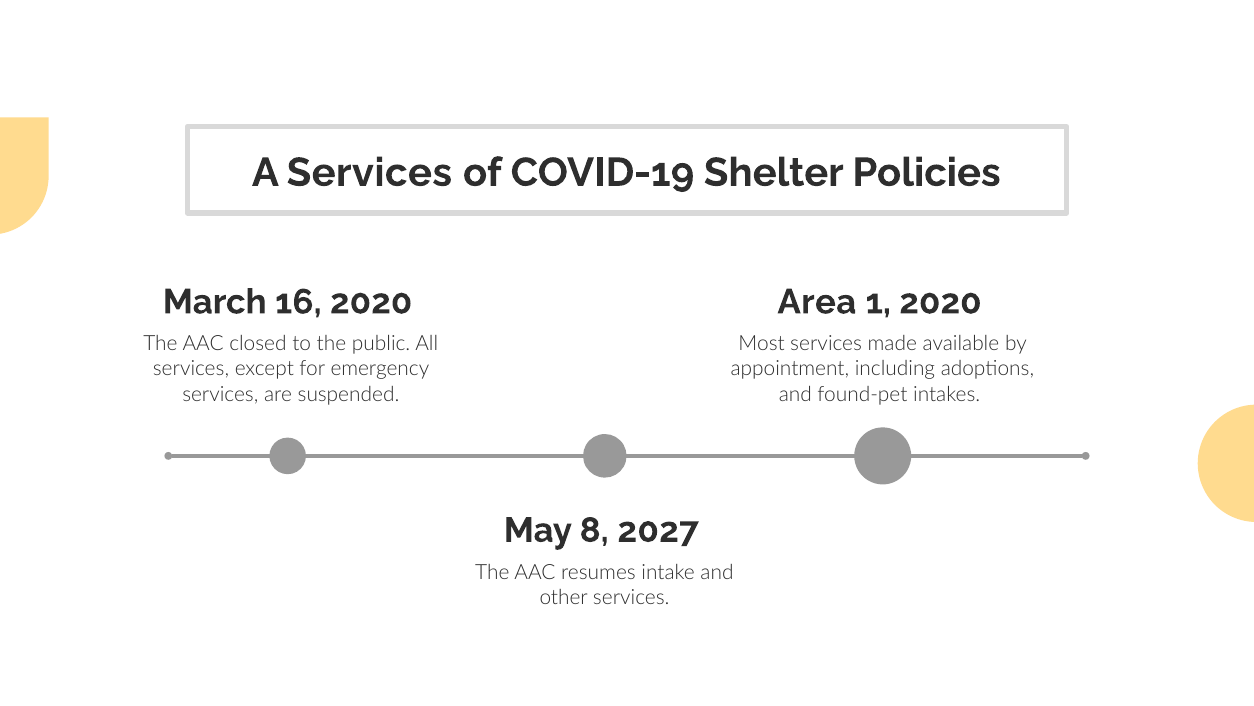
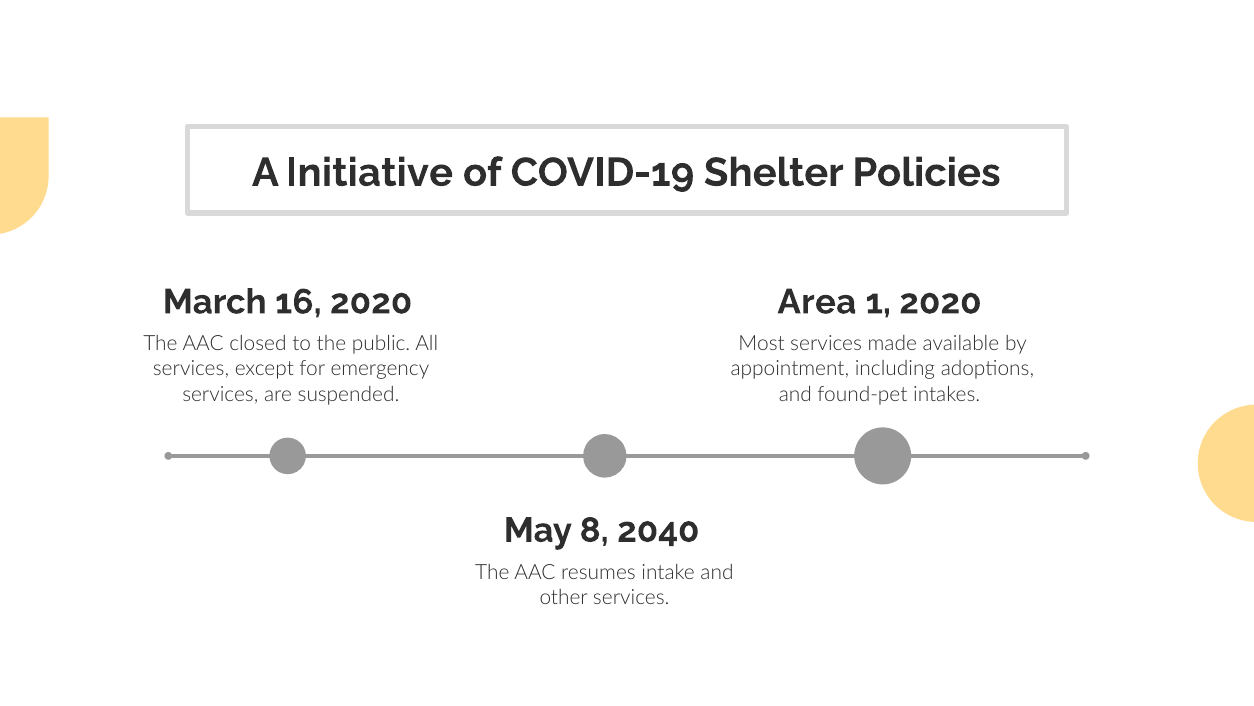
A Services: Services -> Initiative (370, 172)
2027: 2027 -> 2040 (658, 530)
